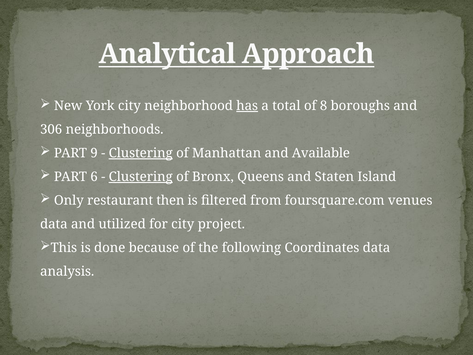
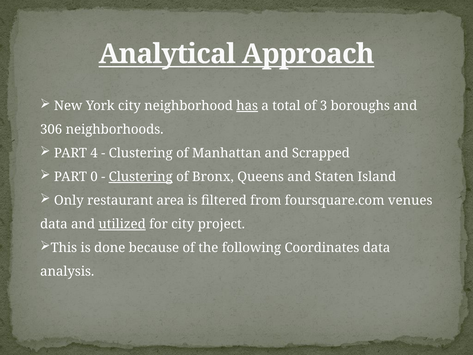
8: 8 -> 3 (324, 106)
9: 9 -> 4 (94, 153)
Clustering underline: present -> none (141, 153)
Available: Available -> Scrapped (321, 153)
6: 6 -> 0 (94, 177)
then: then -> area (170, 200)
utilized underline: none -> present (122, 224)
